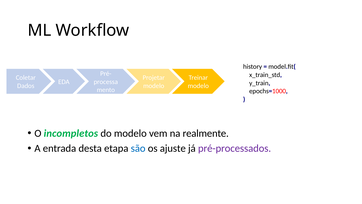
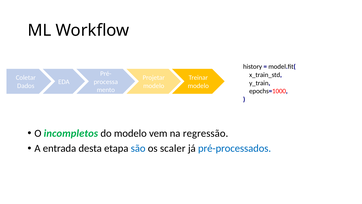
realmente: realmente -> regressão (206, 133)
ajuste: ajuste -> scaler (173, 148)
pré-processados colour: purple -> blue (235, 148)
